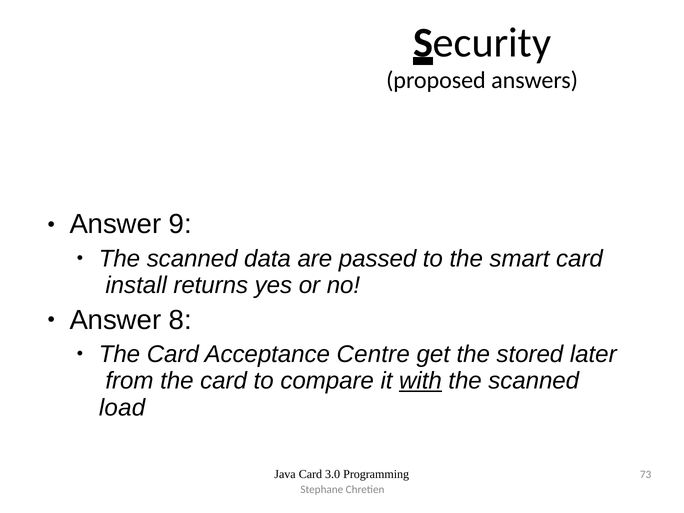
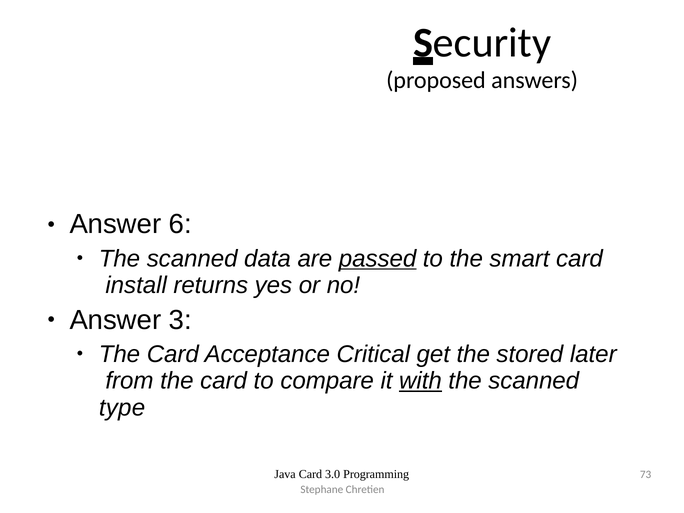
9: 9 -> 6 (180, 224)
passed underline: none -> present (378, 258)
8: 8 -> 3 (180, 320)
Centre: Centre -> Critical (373, 354)
load: load -> type (122, 407)
